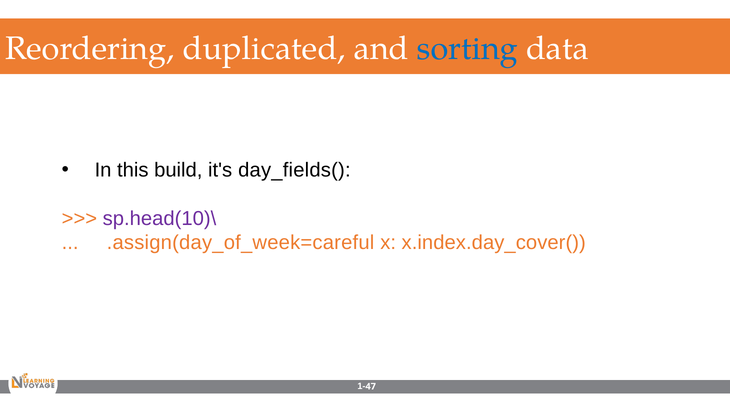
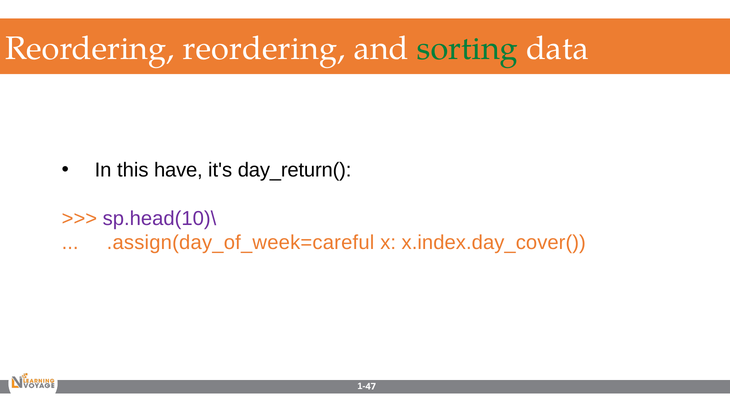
Reordering duplicated: duplicated -> reordering (264, 49)
sorting colour: blue -> green (467, 49)
build: build -> have (178, 170)
day_fields(: day_fields( -> day_return( (295, 170)
